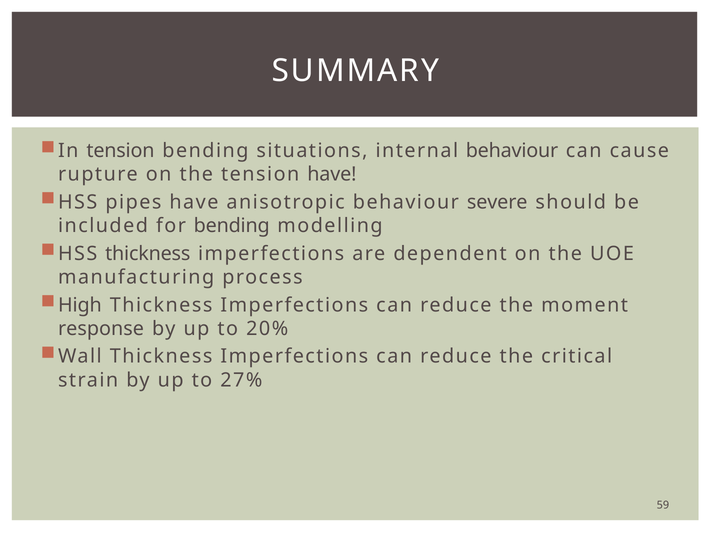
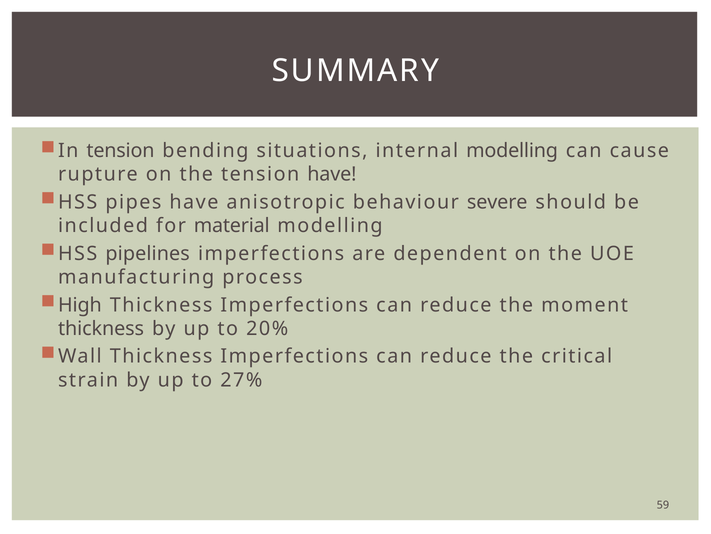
internal behaviour: behaviour -> modelling (512, 150)
for bending: bending -> material (232, 226)
HSS thickness: thickness -> pipelines (148, 253)
response: response -> thickness (101, 328)
